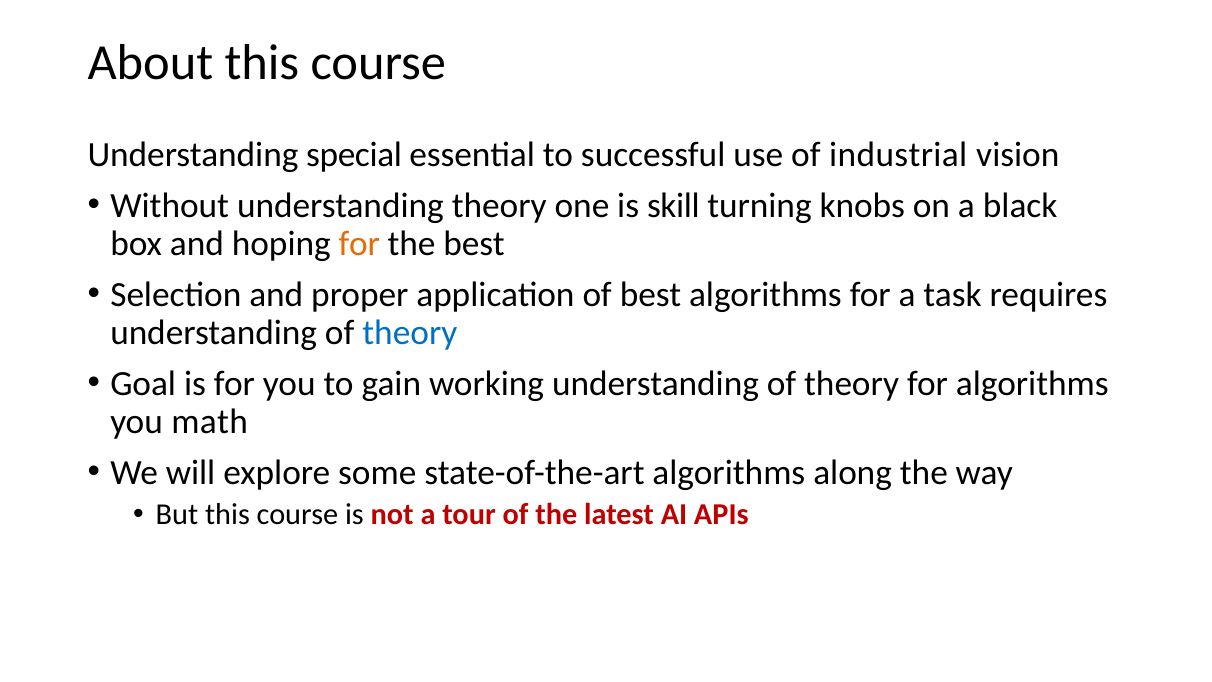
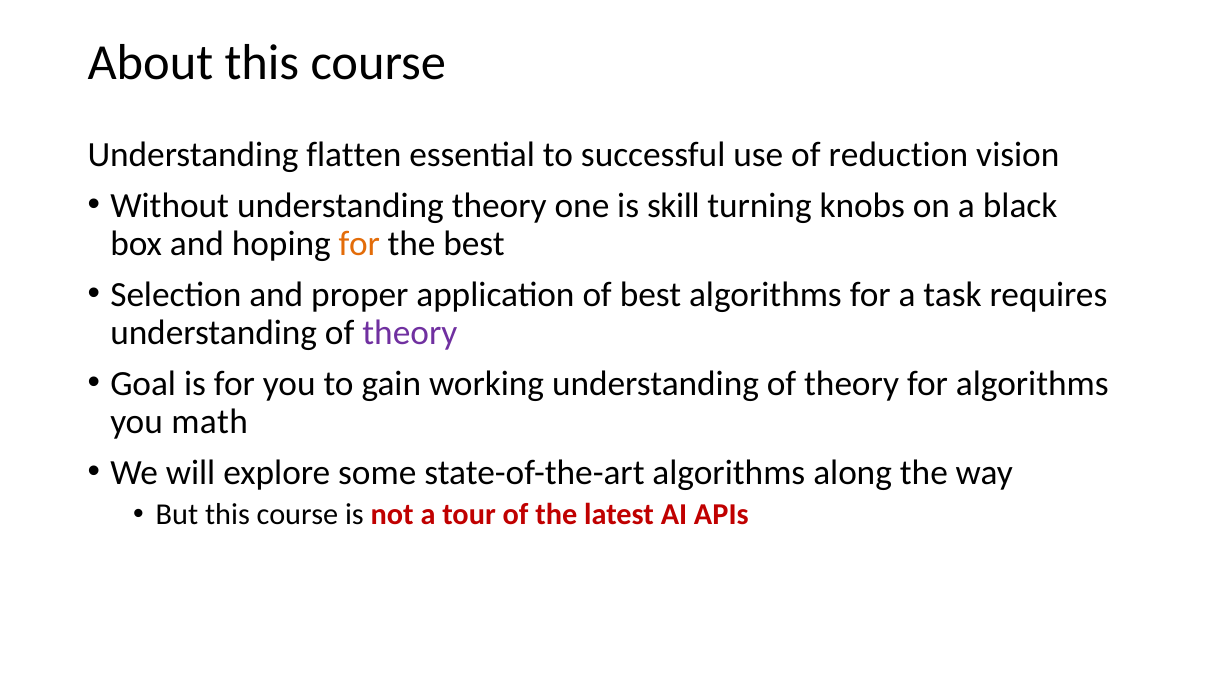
special: special -> flatten (354, 155)
industrial: industrial -> reduction (898, 155)
theory colour: blue -> purple (410, 333)
